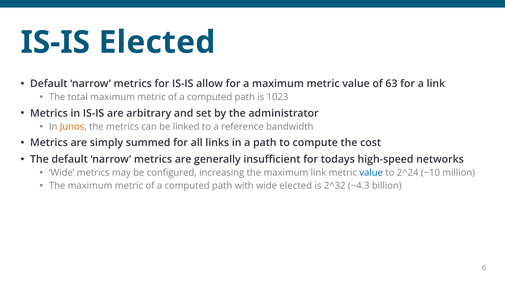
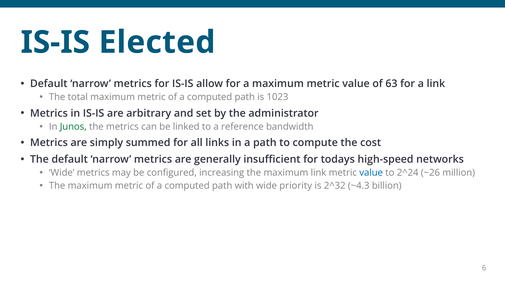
Junos colour: orange -> green (73, 127)
~10: ~10 -> ~26 (430, 173)
wide elected: elected -> priority (296, 186)
